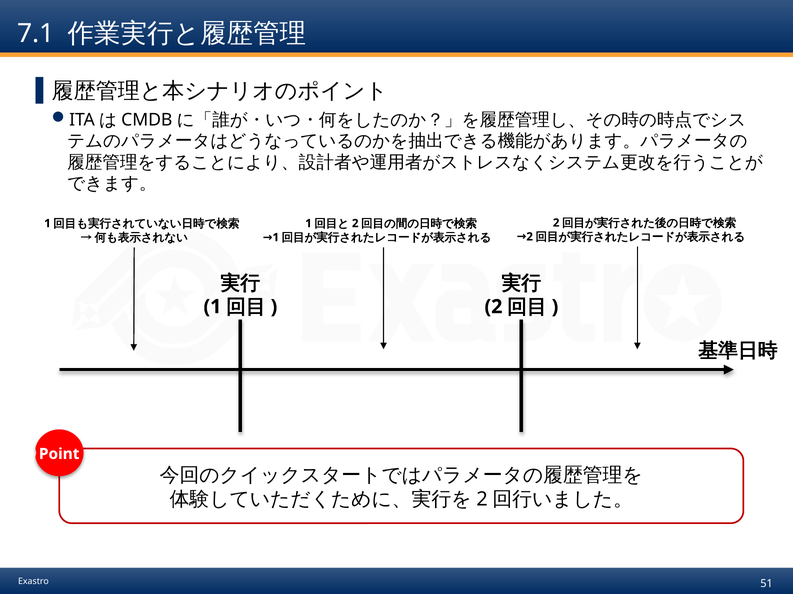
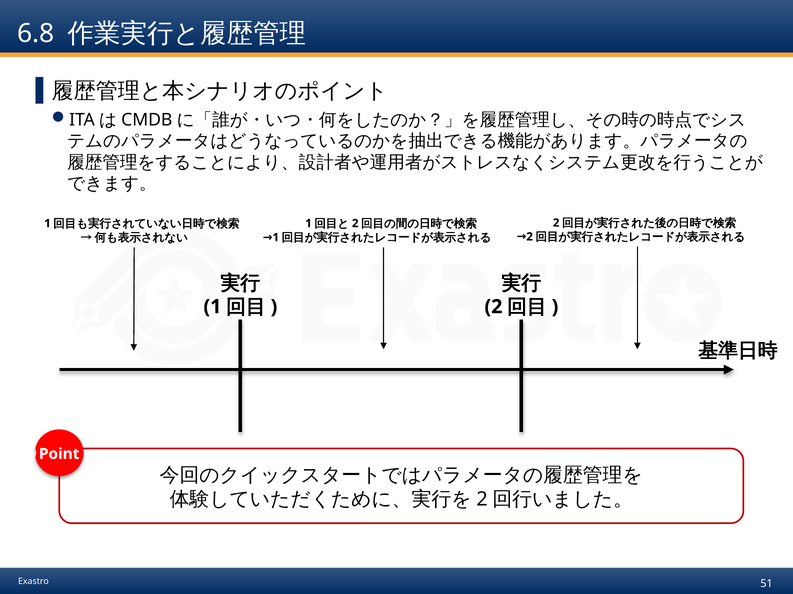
7.1: 7.1 -> 6.8 (36, 34)
